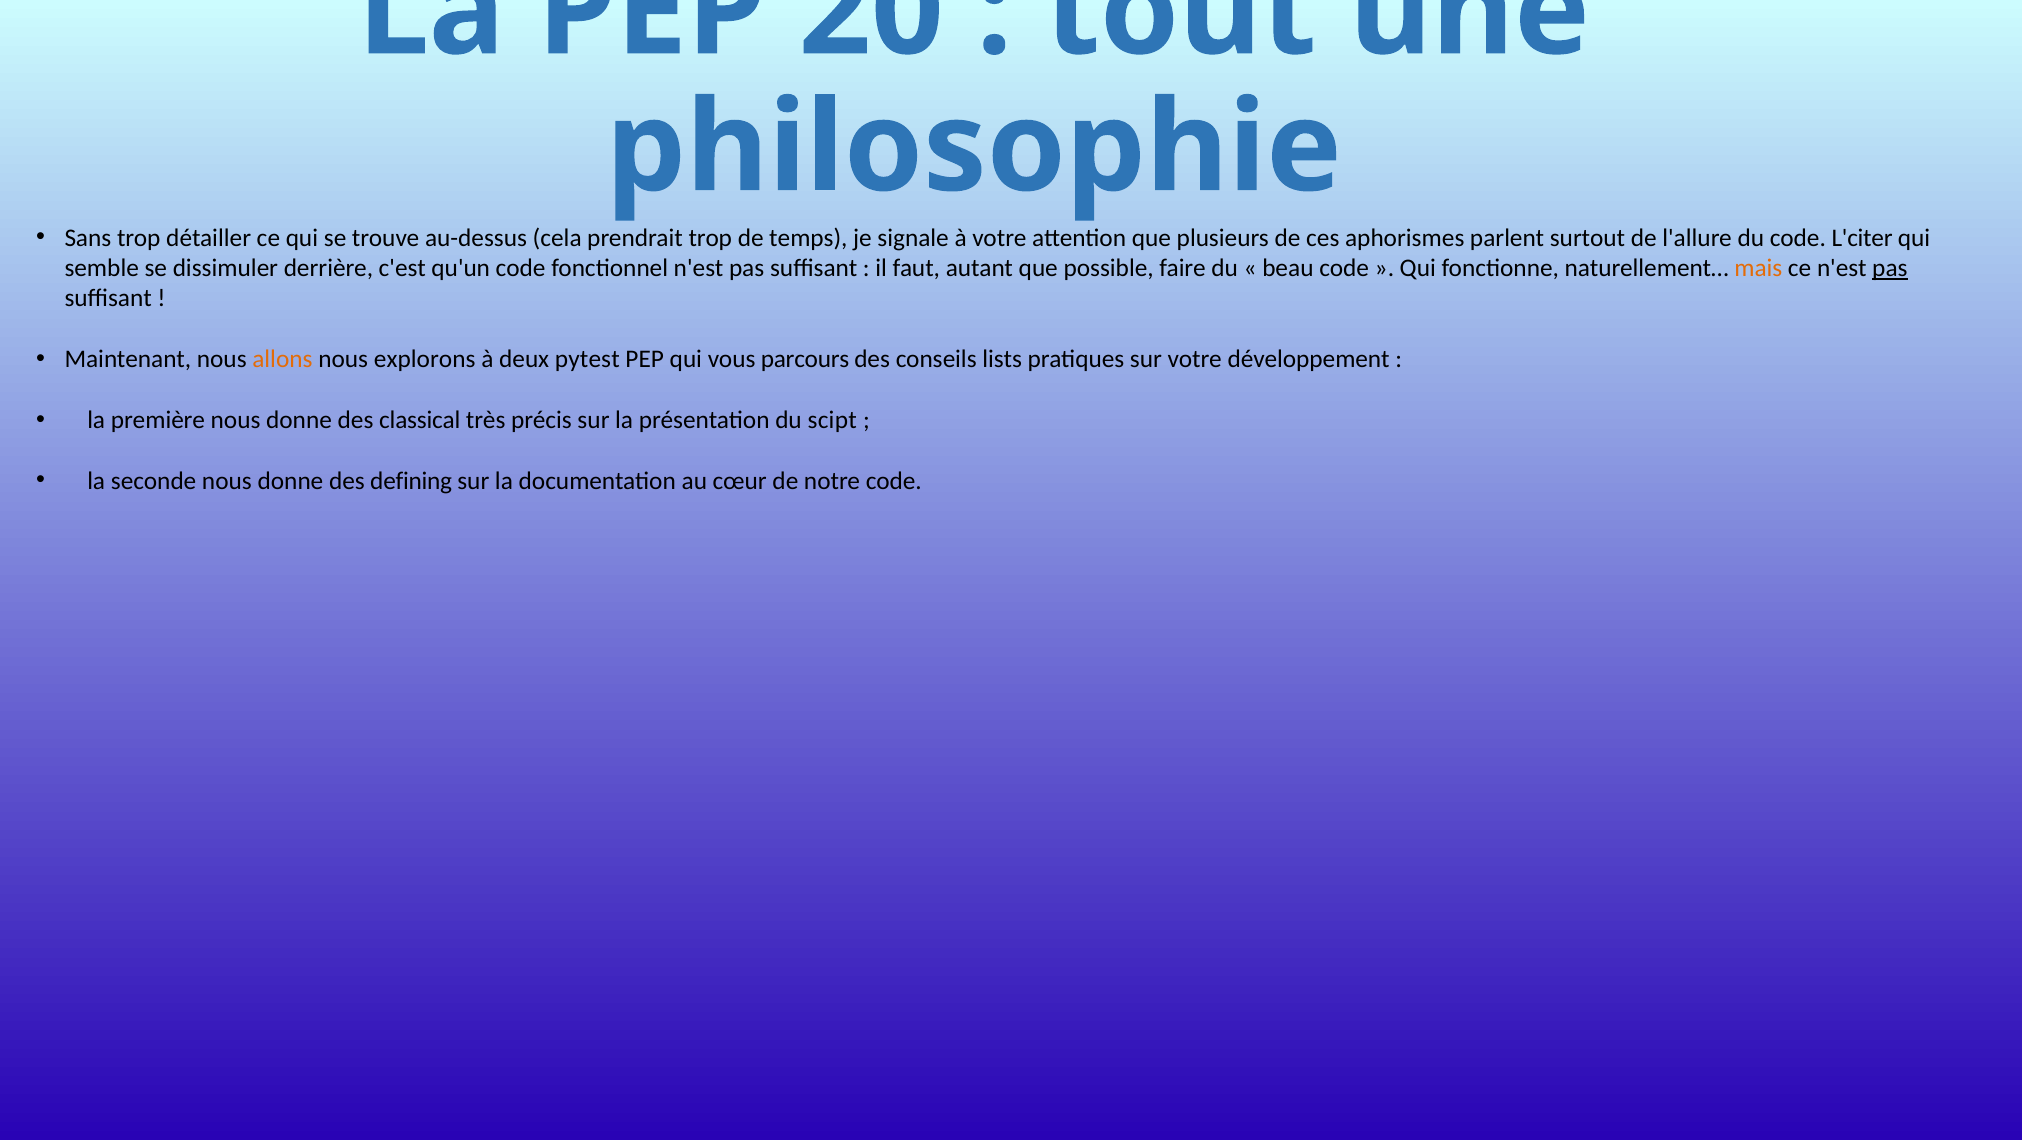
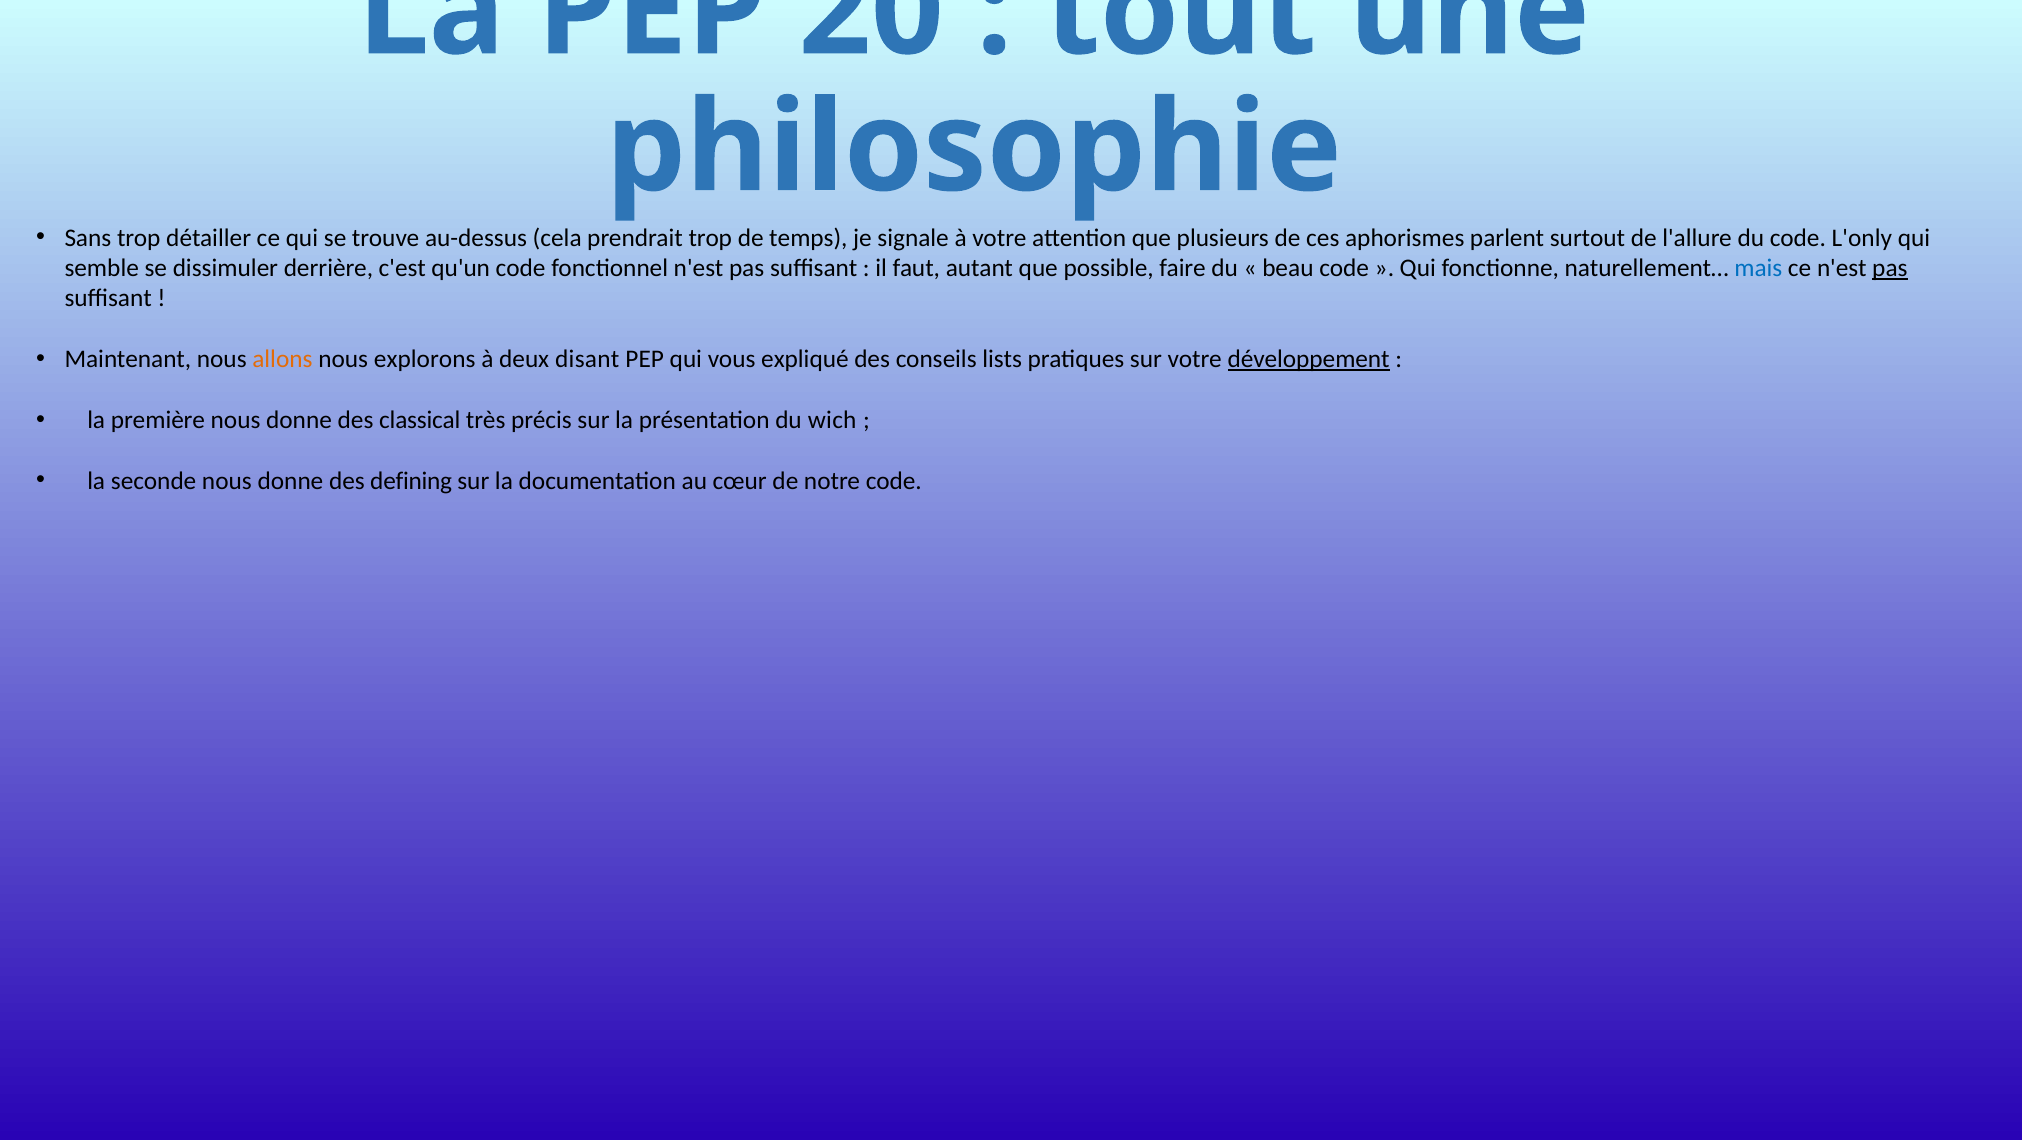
L'citer: L'citer -> L'only (1862, 238)
mais colour: orange -> blue (1758, 268)
pytest: pytest -> disant (587, 359)
parcours: parcours -> expliqué (805, 359)
développement underline: none -> present (1309, 359)
scipt: scipt -> wich (832, 420)
